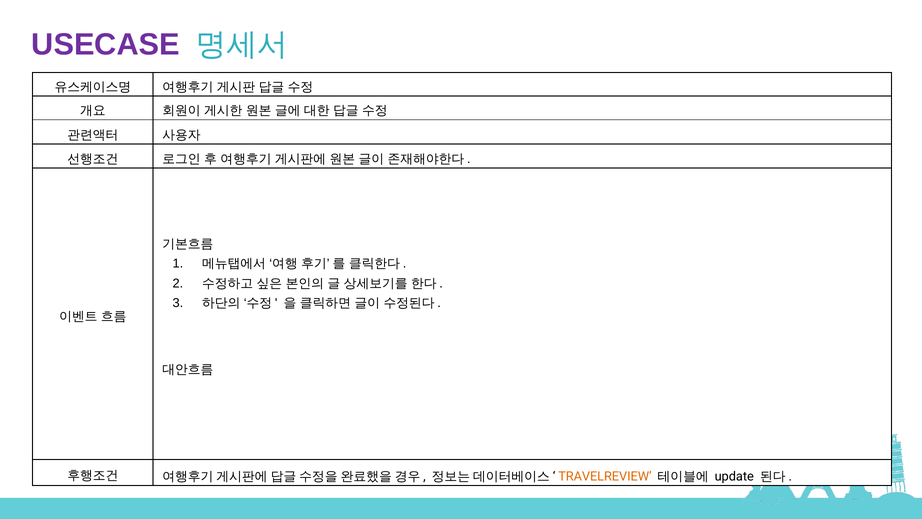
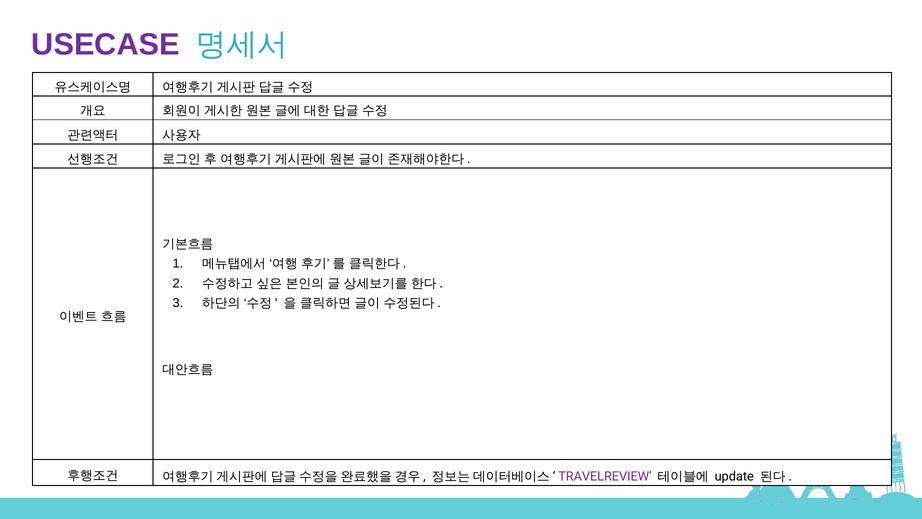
TRAVELREVIEW colour: orange -> purple (605, 476)
